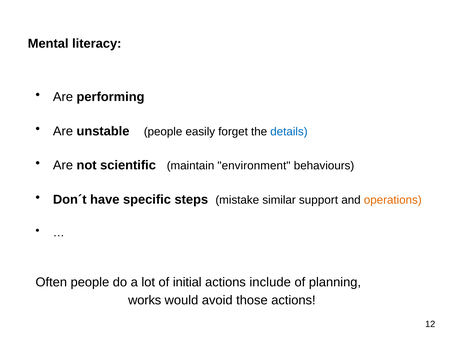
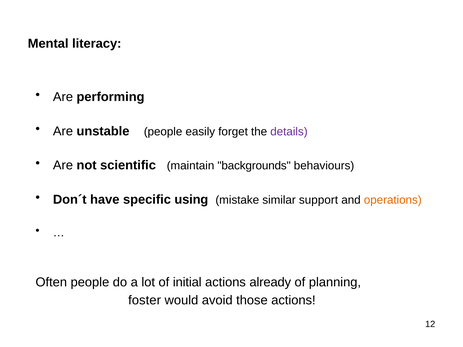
details colour: blue -> purple (289, 132)
environment: environment -> backgrounds (254, 166)
steps: steps -> using (191, 200)
include: include -> already (270, 283)
works: works -> foster (145, 301)
